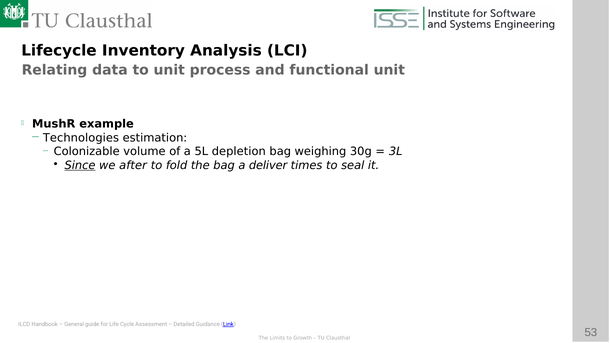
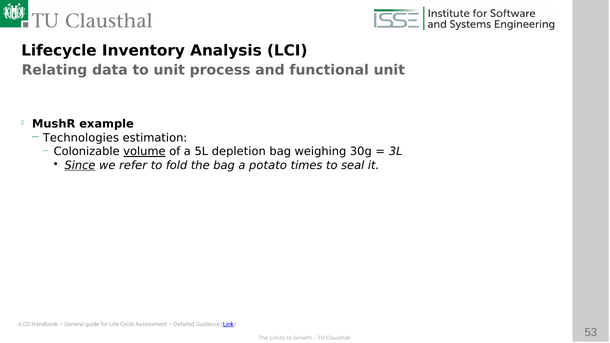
volume underline: none -> present (144, 152)
after: after -> refer (133, 165)
deliver: deliver -> potato (268, 165)
